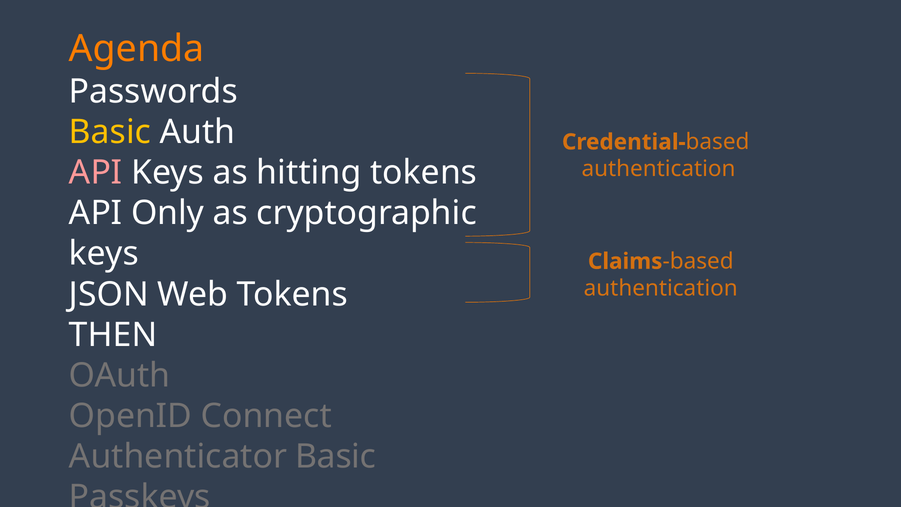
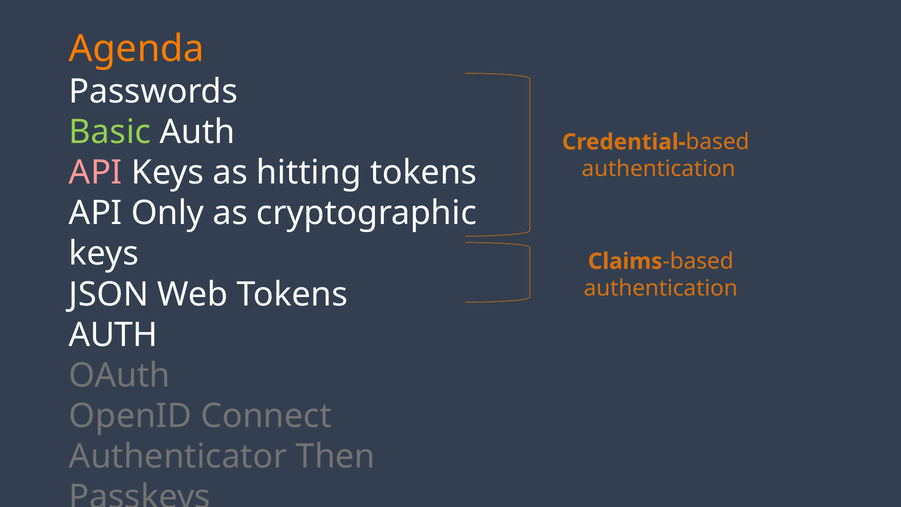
Basic colour: yellow -> light green (110, 132)
THEN: THEN -> AUTH (113, 335)
Authenticator Basic: Basic -> Then (336, 456)
